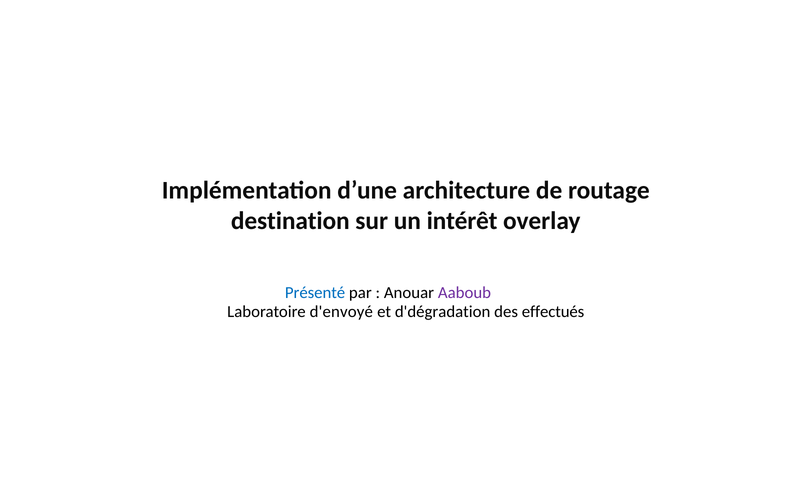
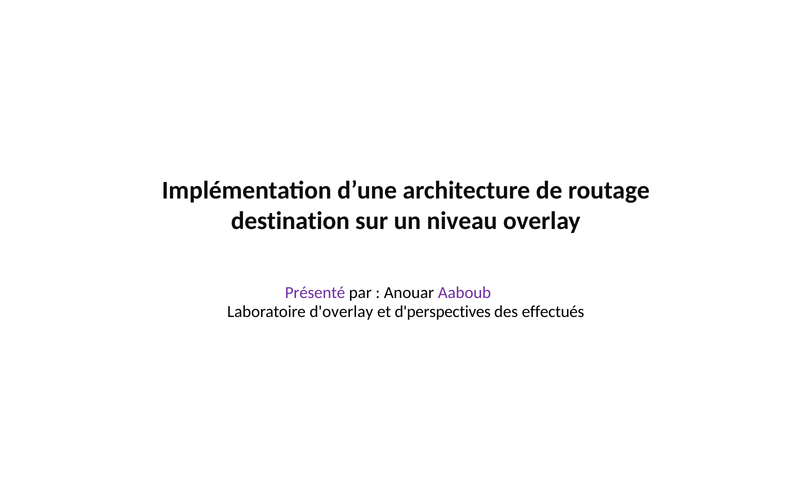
intérêt: intérêt -> niveau (462, 221)
Présenté colour: blue -> purple (315, 292)
d'envoyé: d'envoyé -> d'overlay (341, 312)
d'dégradation: d'dégradation -> d'perspectives (443, 312)
